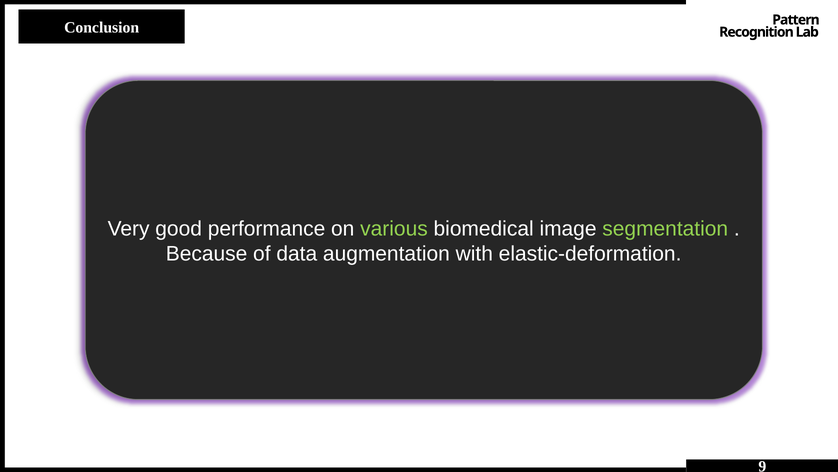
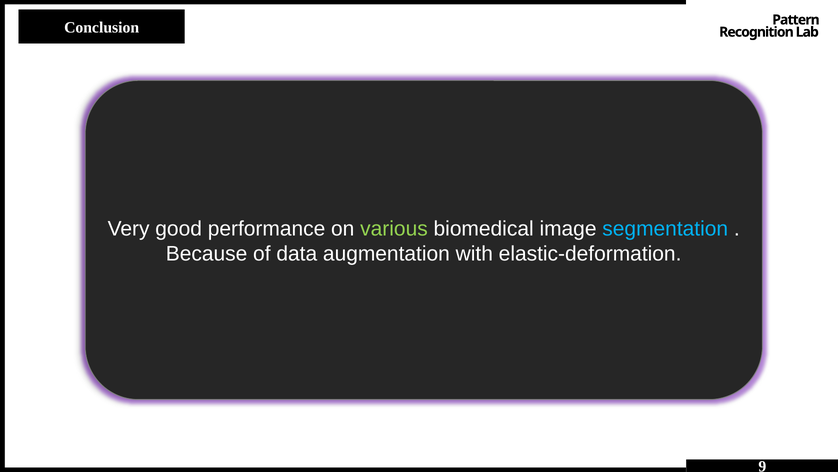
segmentation colour: light green -> light blue (665, 229)
